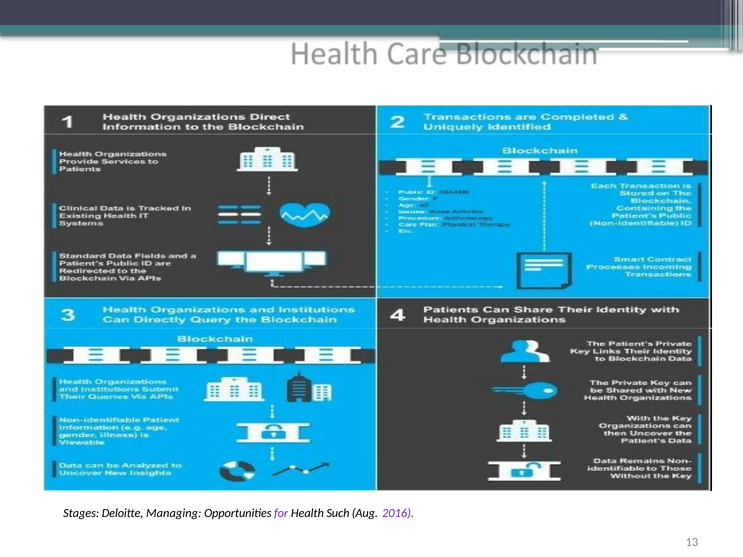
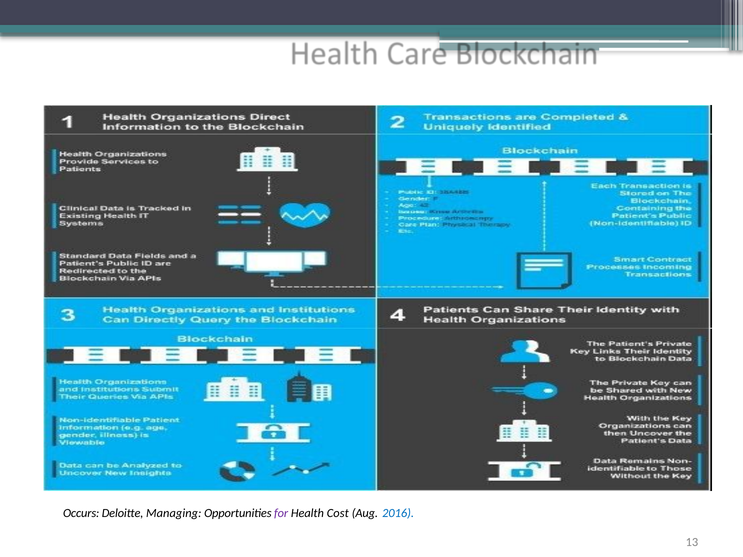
Stages: Stages -> Occurs (81, 513)
Such: Such -> Cost (338, 513)
2016 colour: purple -> blue (398, 513)
